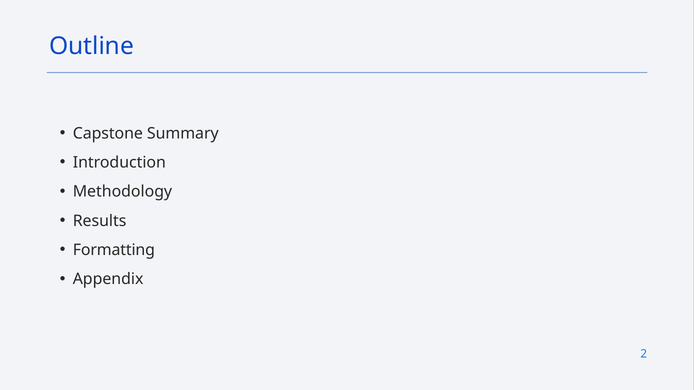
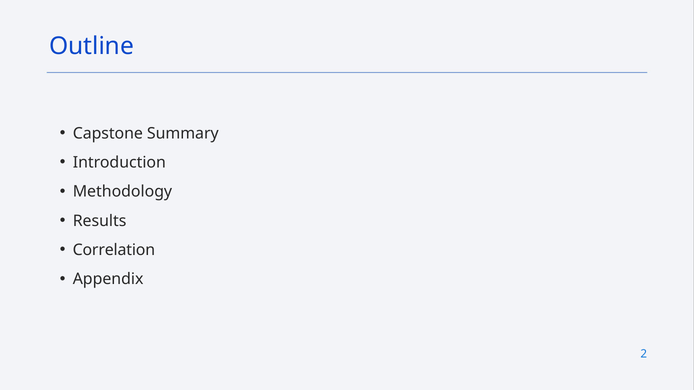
Formatting: Formatting -> Correlation (114, 250)
